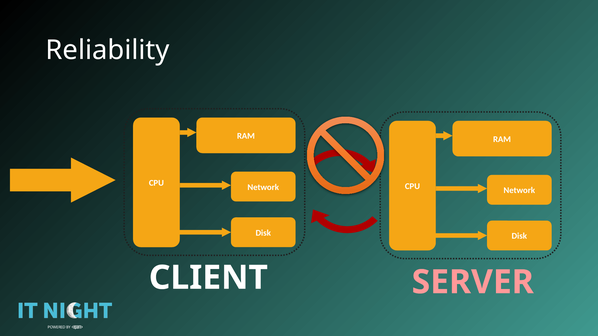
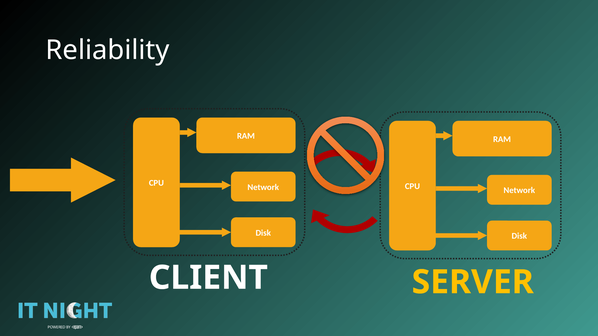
SERVER colour: pink -> yellow (473, 282)
